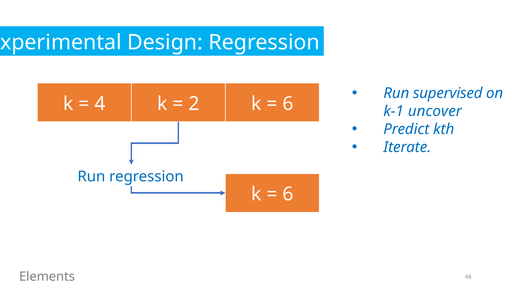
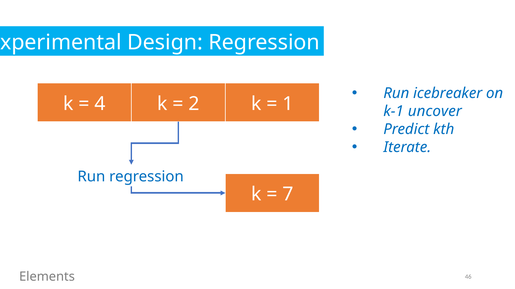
supervised: supervised -> icebreaker (448, 94)
6: 6 -> 1 (288, 104)
6: 6 -> 7 (288, 195)
